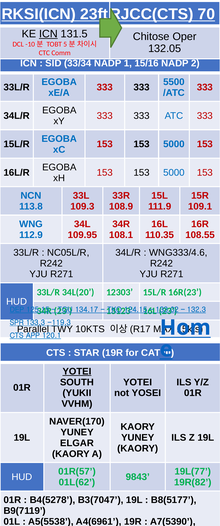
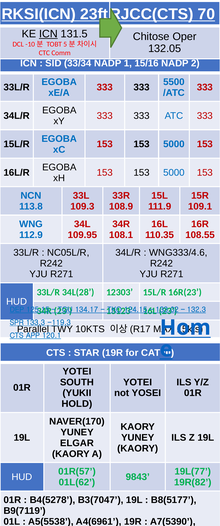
34L(20: 34L(20 -> 34L(28 (78, 292)
YOTEI underline: present -> none (77, 372)
VVHM: VVHM -> HOLD (77, 404)
